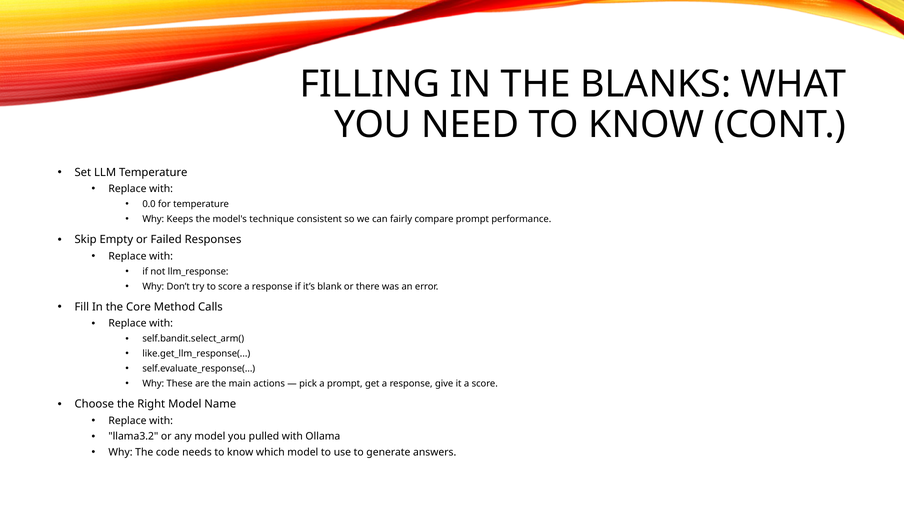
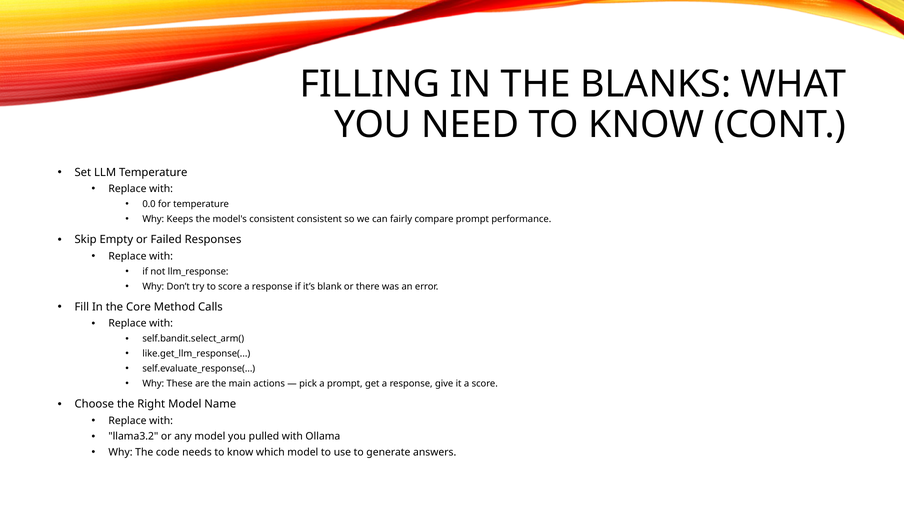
model's technique: technique -> consistent (272, 219)
